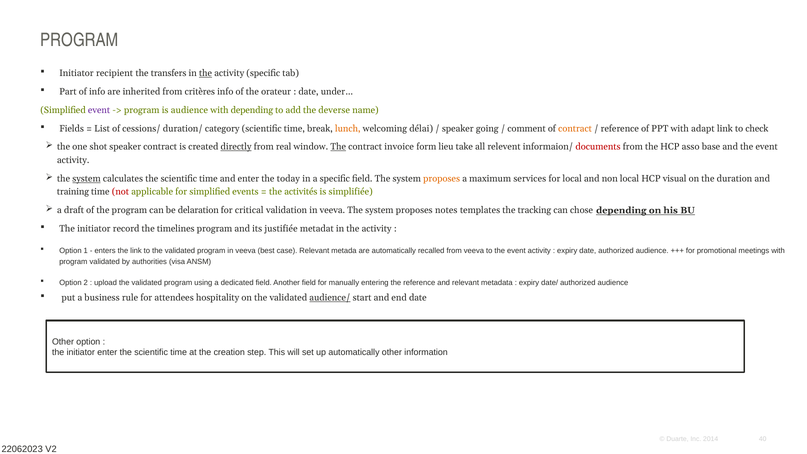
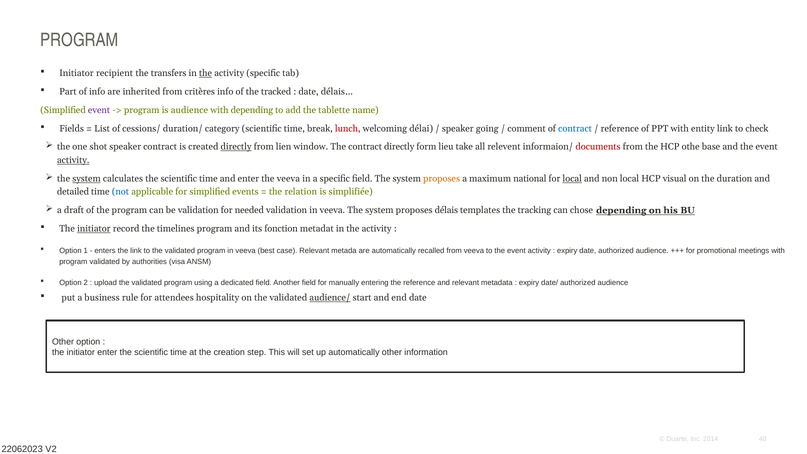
orateur: orateur -> tracked (276, 92)
under…: under… -> délais… (337, 92)
deverse: deverse -> tablette (334, 110)
lunch colour: orange -> red (348, 129)
contract colour: orange -> blue (575, 129)
adapt: adapt -> entity (703, 129)
real: real -> lien (284, 147)
The underline: present -> none (338, 147)
contract invoice: invoice -> directly (399, 147)
asso: asso -> othe (691, 147)
activity underline: none -> present (73, 160)
the today: today -> veeva (288, 179)
services: services -> national (530, 179)
local underline: none -> present (572, 179)
training: training -> detailed (73, 192)
not colour: red -> blue (120, 192)
activités: activités -> relation (301, 192)
be delaration: delaration -> validation (198, 210)
critical: critical -> needed (249, 210)
notes: notes -> délais (446, 210)
initiator underline: none -> present (94, 229)
justifiée: justifiée -> fonction (281, 229)
